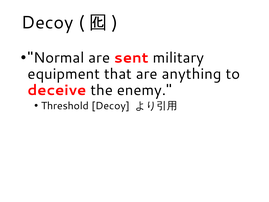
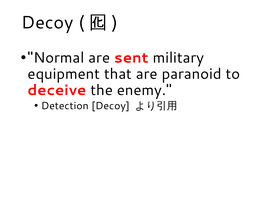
anything: anything -> paranoid (192, 74)
Threshold: Threshold -> Detection (65, 106)
